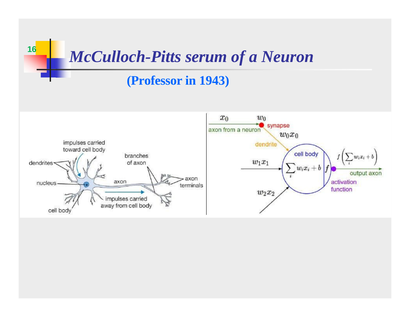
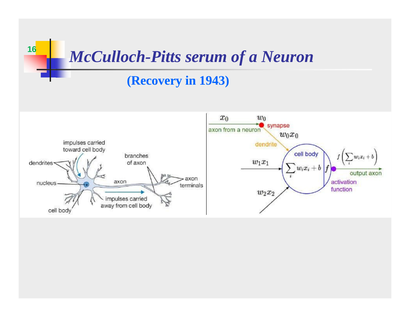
Professor: Professor -> Recovery (155, 80)
